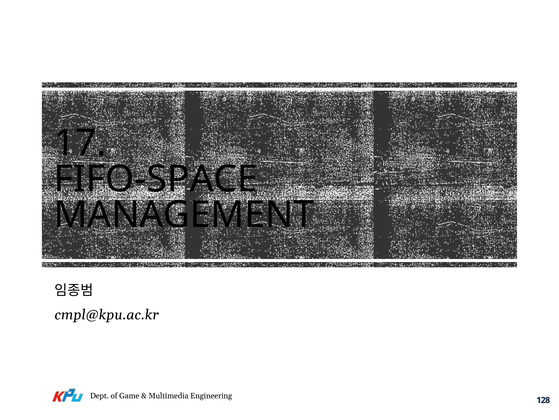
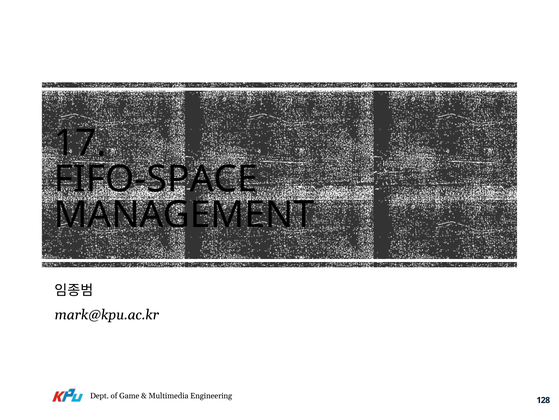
cmpl@kpu.ac.kr: cmpl@kpu.ac.kr -> mark@kpu.ac.kr (107, 314)
